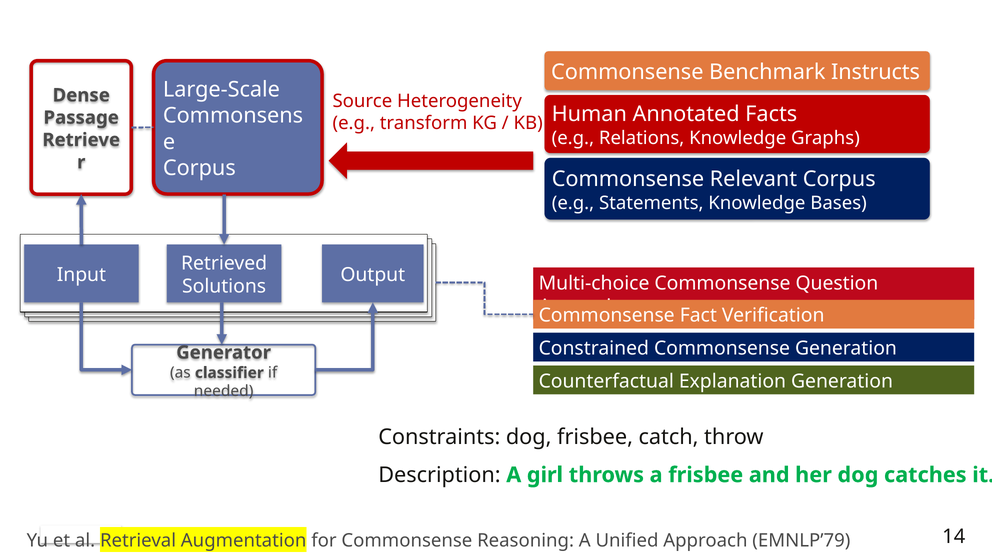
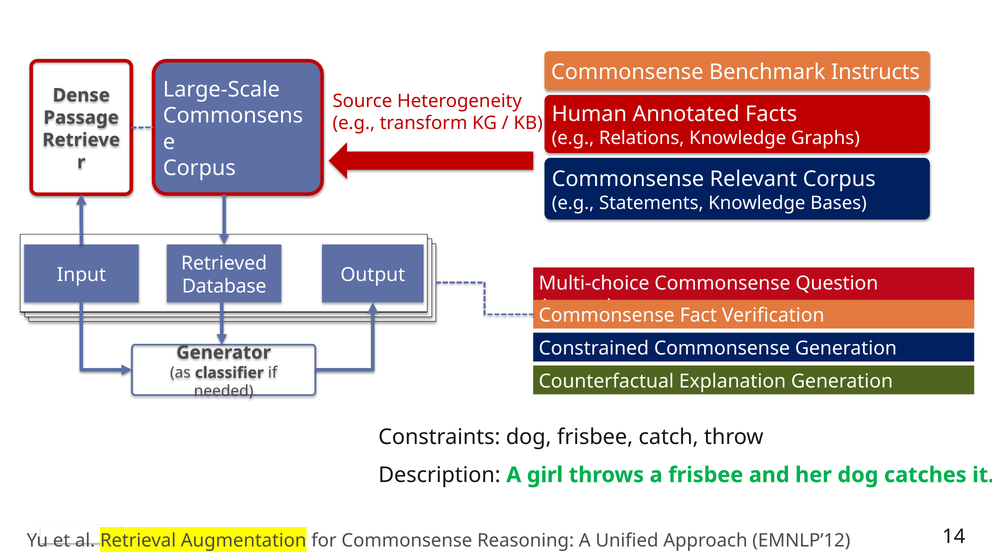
Solutions: Solutions -> Database (224, 286)
EMNLP’79: EMNLP’79 -> EMNLP’12 (801, 541)
